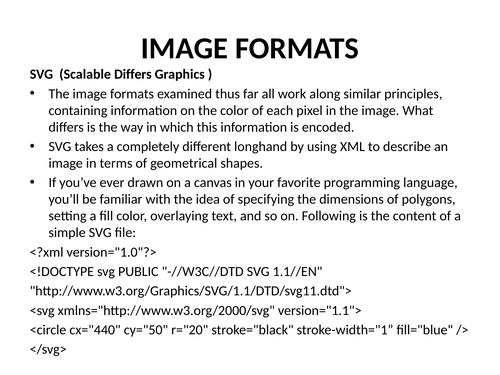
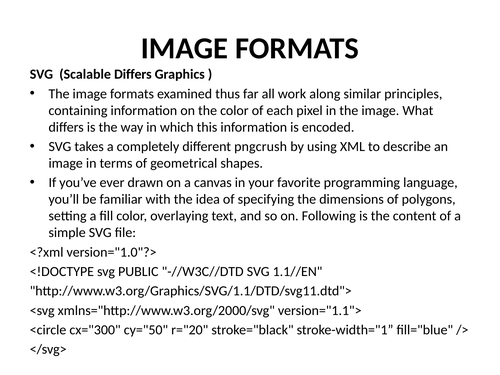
longhand: longhand -> pngcrush (261, 147)
cx="440: cx="440 -> cx="300 (95, 330)
